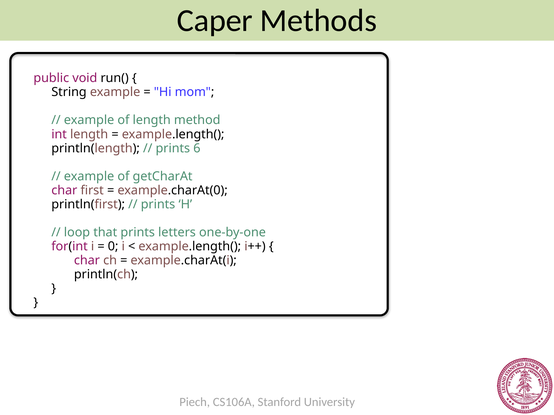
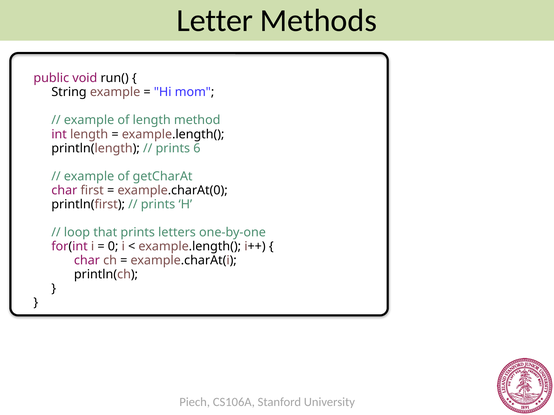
Caper: Caper -> Letter (215, 21)
